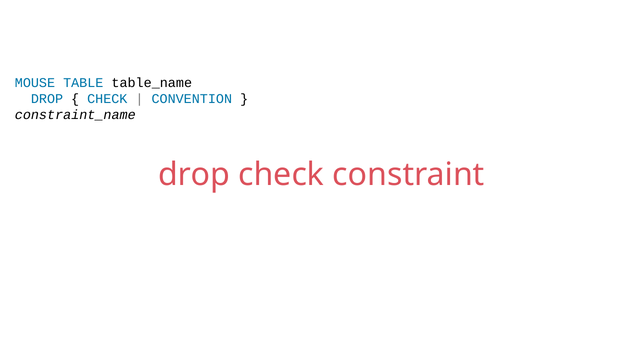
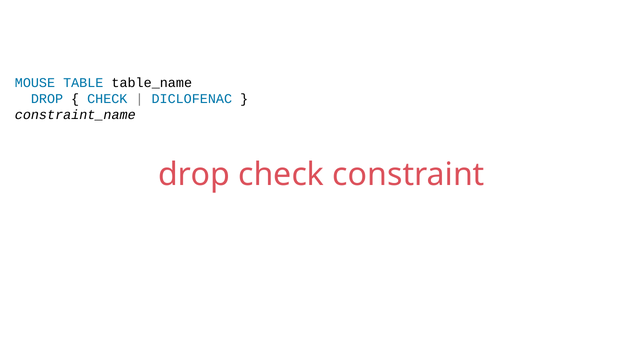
CONVENTION: CONVENTION -> DICLOFENAC (192, 99)
